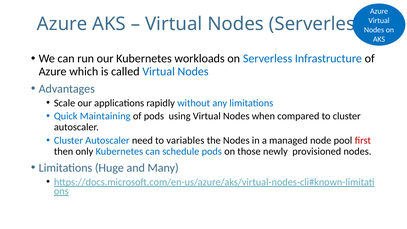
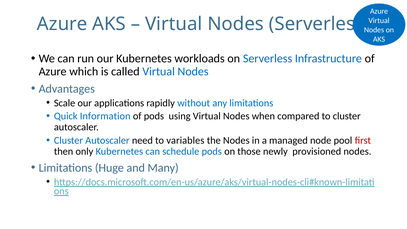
Maintaining: Maintaining -> Information (105, 116)
